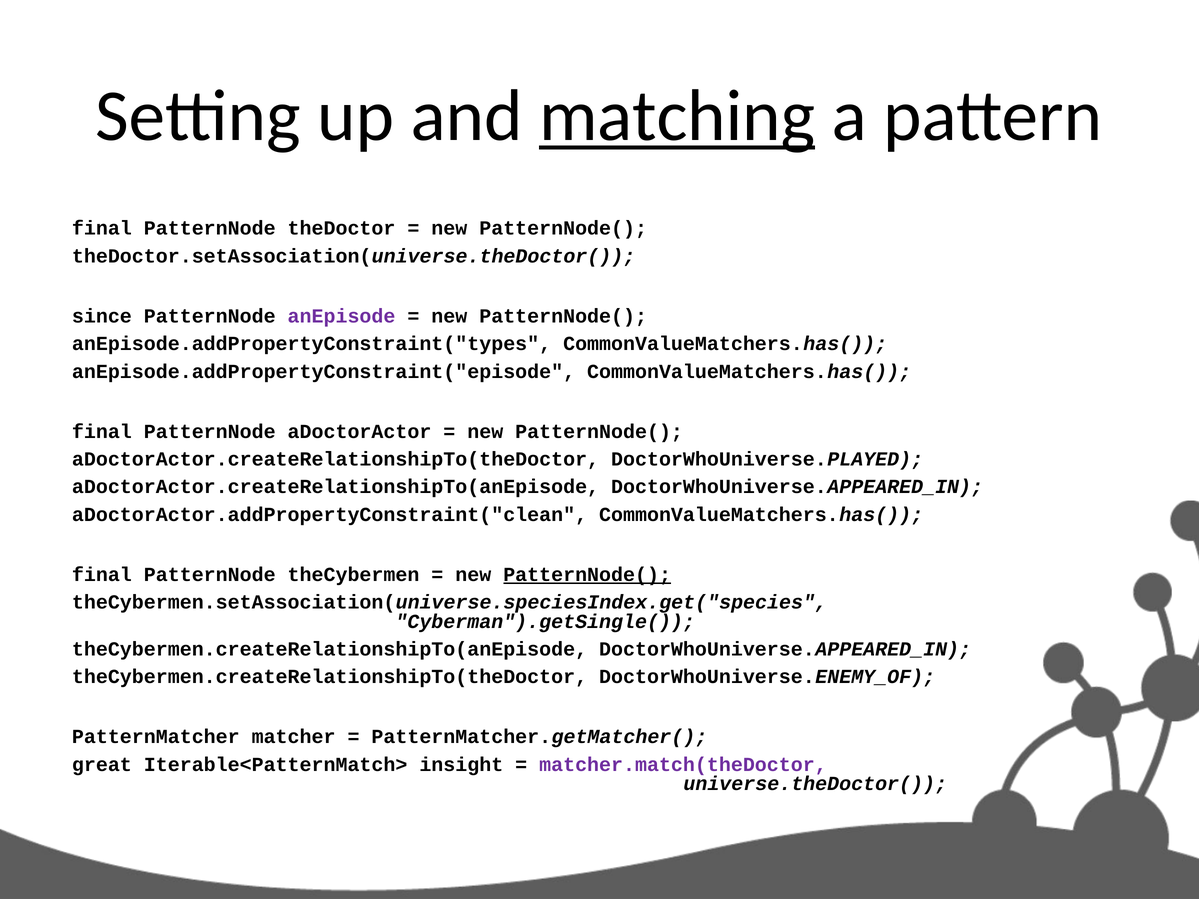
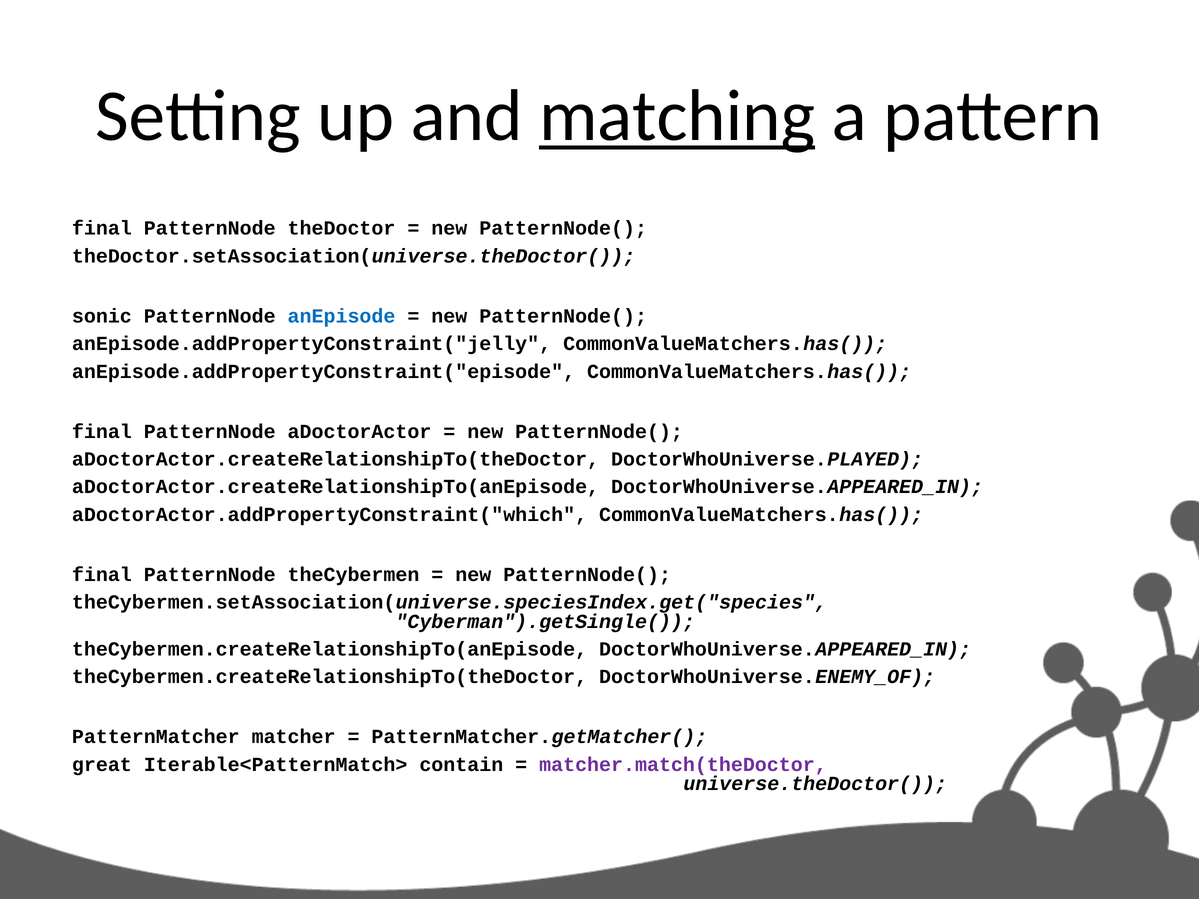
since: since -> sonic (102, 316)
anEpisode colour: purple -> blue (342, 316)
anEpisode.addPropertyConstraint("types: anEpisode.addPropertyConstraint("types -> anEpisode.addPropertyConstraint("jelly (312, 344)
aDoctorActor.addPropertyConstraint("clean: aDoctorActor.addPropertyConstraint("clean -> aDoctorActor.addPropertyConstraint("which (330, 515)
PatternNode( underline: present -> none (587, 575)
insight: insight -> contain (461, 765)
